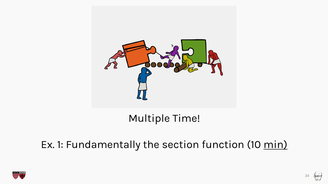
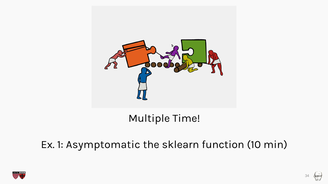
Fundamentally: Fundamentally -> Asymptomatic (103, 145)
section: section -> sklearn (181, 145)
min underline: present -> none (275, 145)
